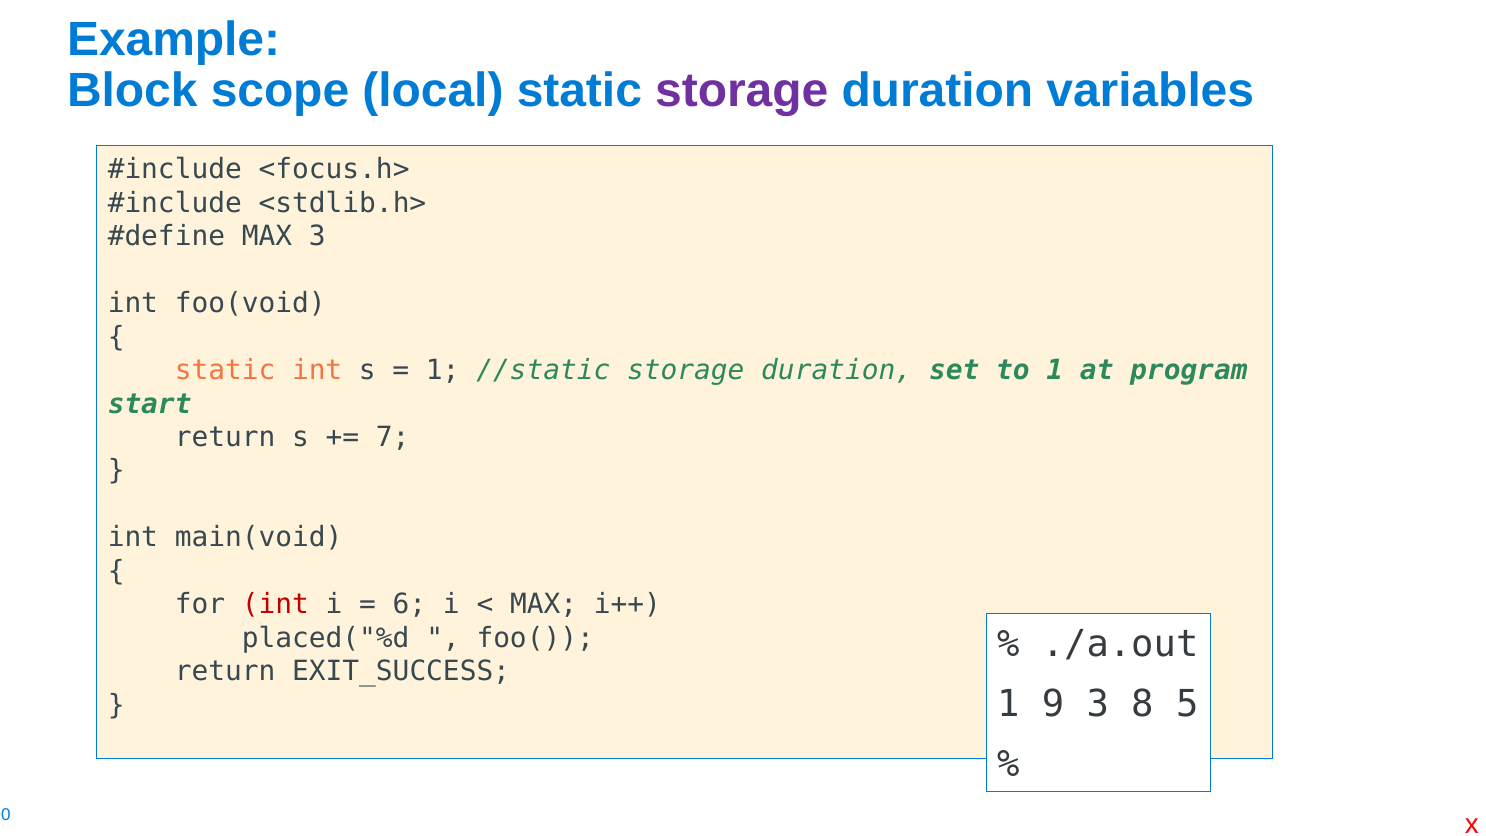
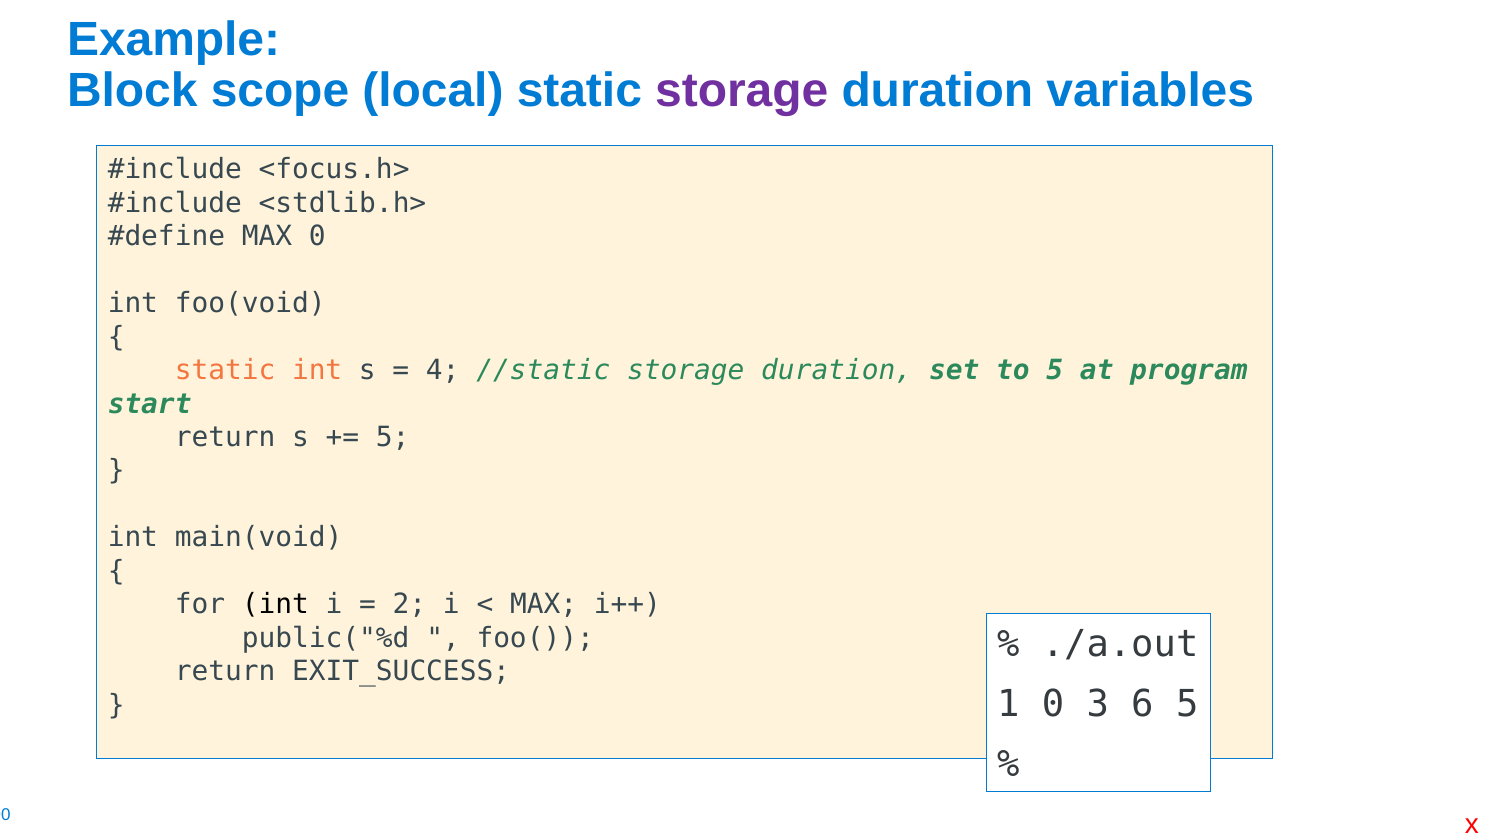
MAX 3: 3 -> 0 (317, 237)
1: 1 -> 4 (443, 370)
to 1: 1 -> 5 (1055, 370)
7: 7 -> 5 (393, 437)
int colour: red -> black (275, 604)
6: 6 -> 2 (409, 604)
placed("%d: placed("%d -> public("%d (326, 638)
1 9: 9 -> 0 (1053, 704)
8: 8 -> 6 (1142, 704)
